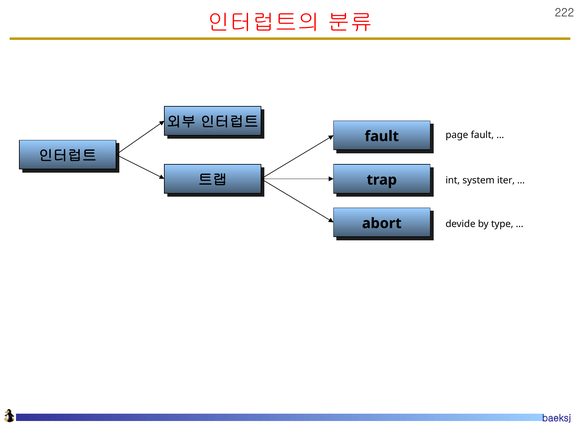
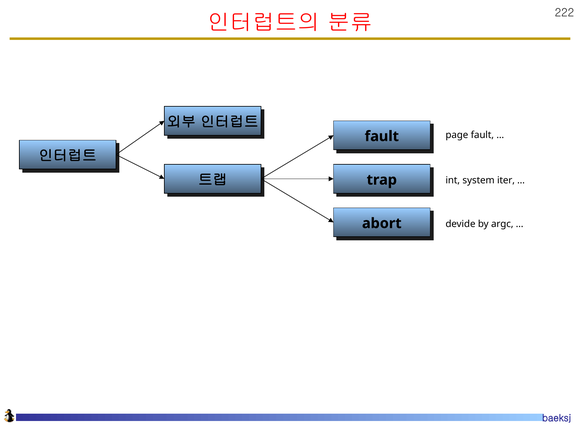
type: type -> argc (502, 224)
